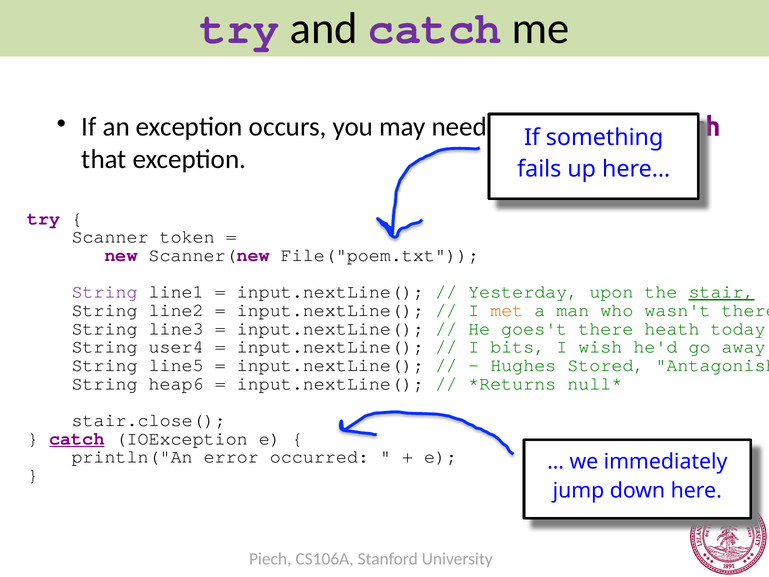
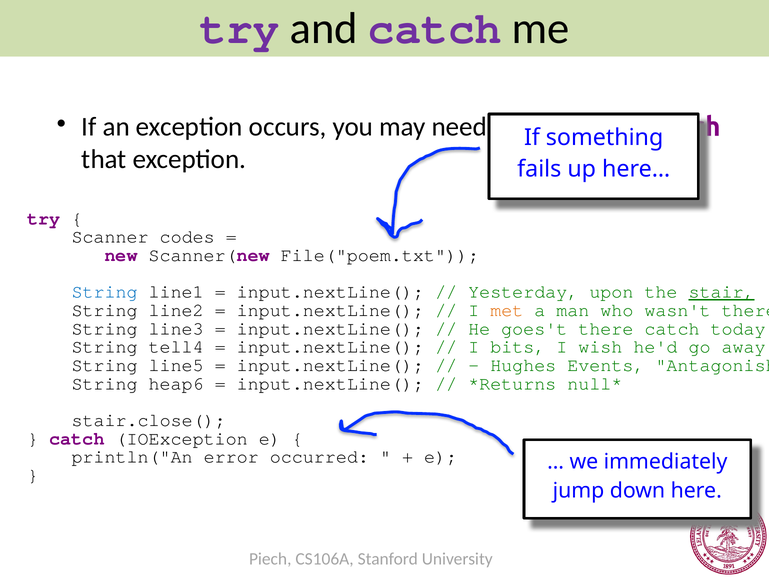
token: token -> codes (187, 237)
String colour: purple -> blue (105, 292)
there heath: heath -> catch (672, 328)
user4: user4 -> tell4 (176, 347)
Stored: Stored -> Events (606, 365)
catch underline: present -> none (77, 438)
